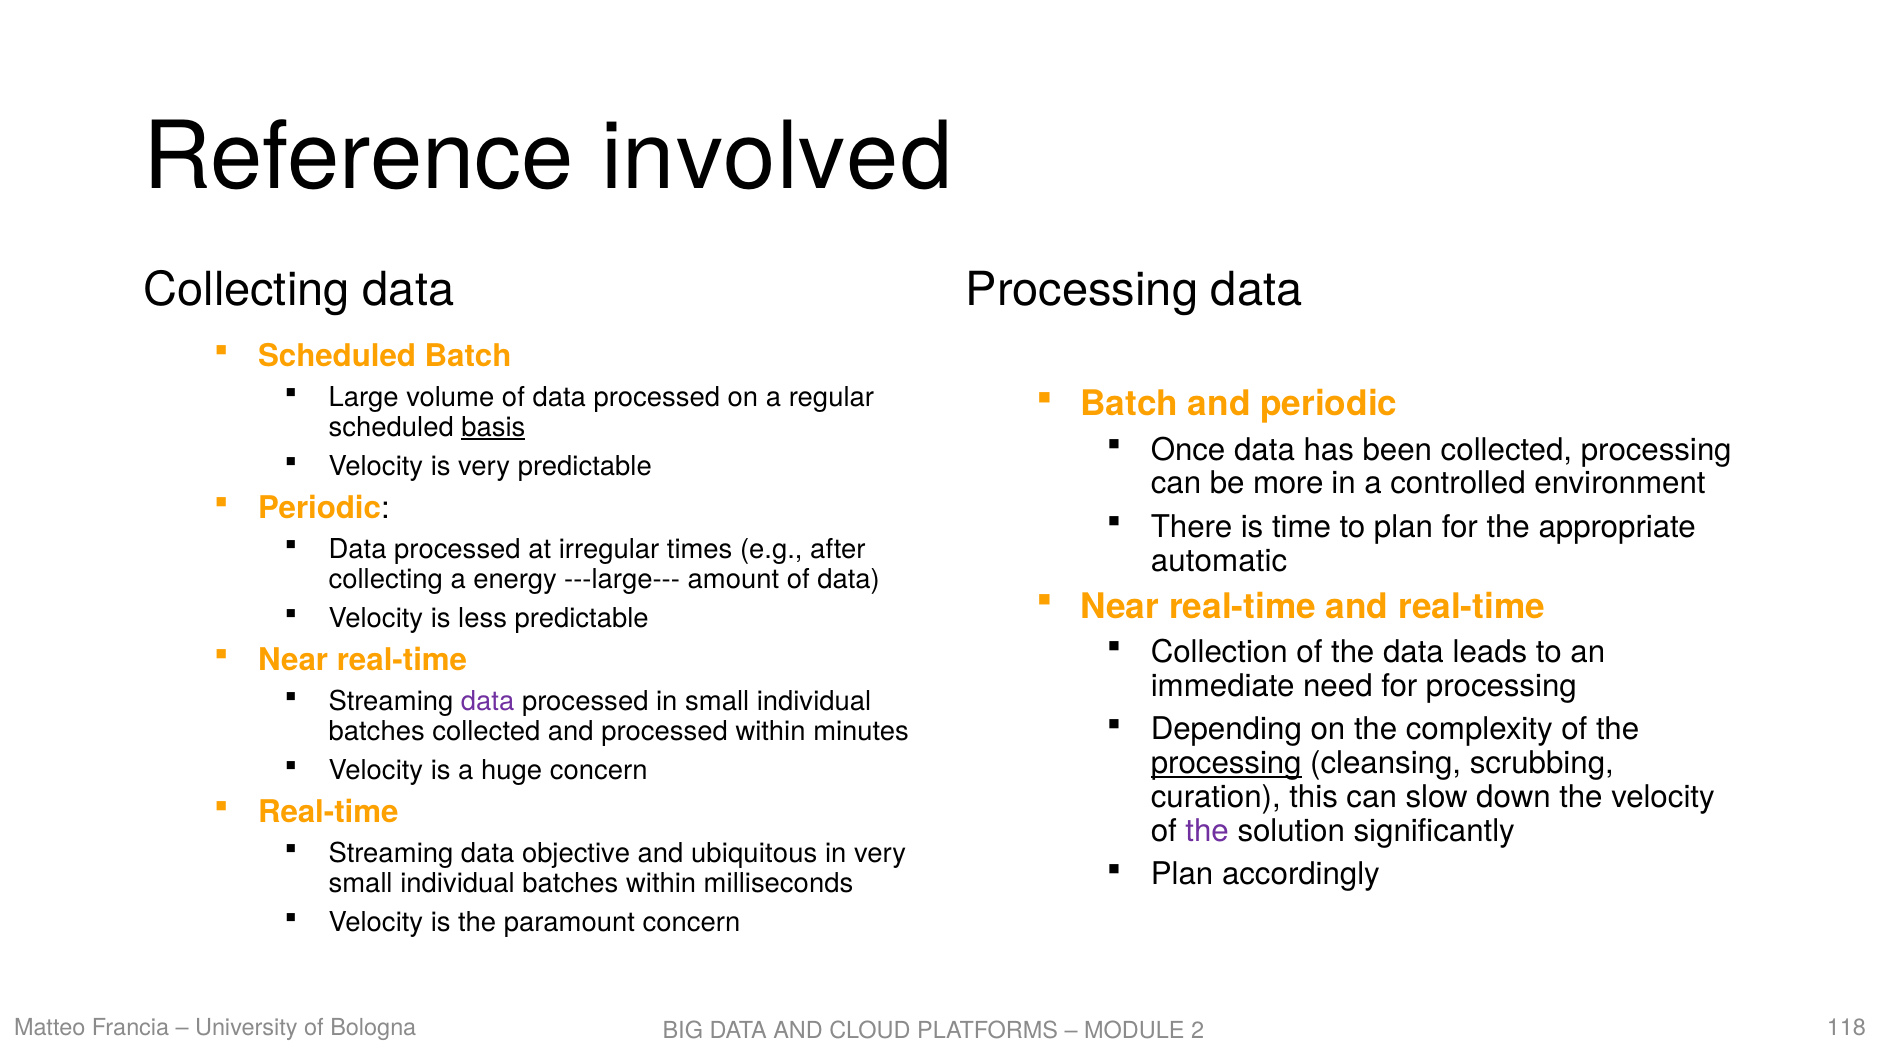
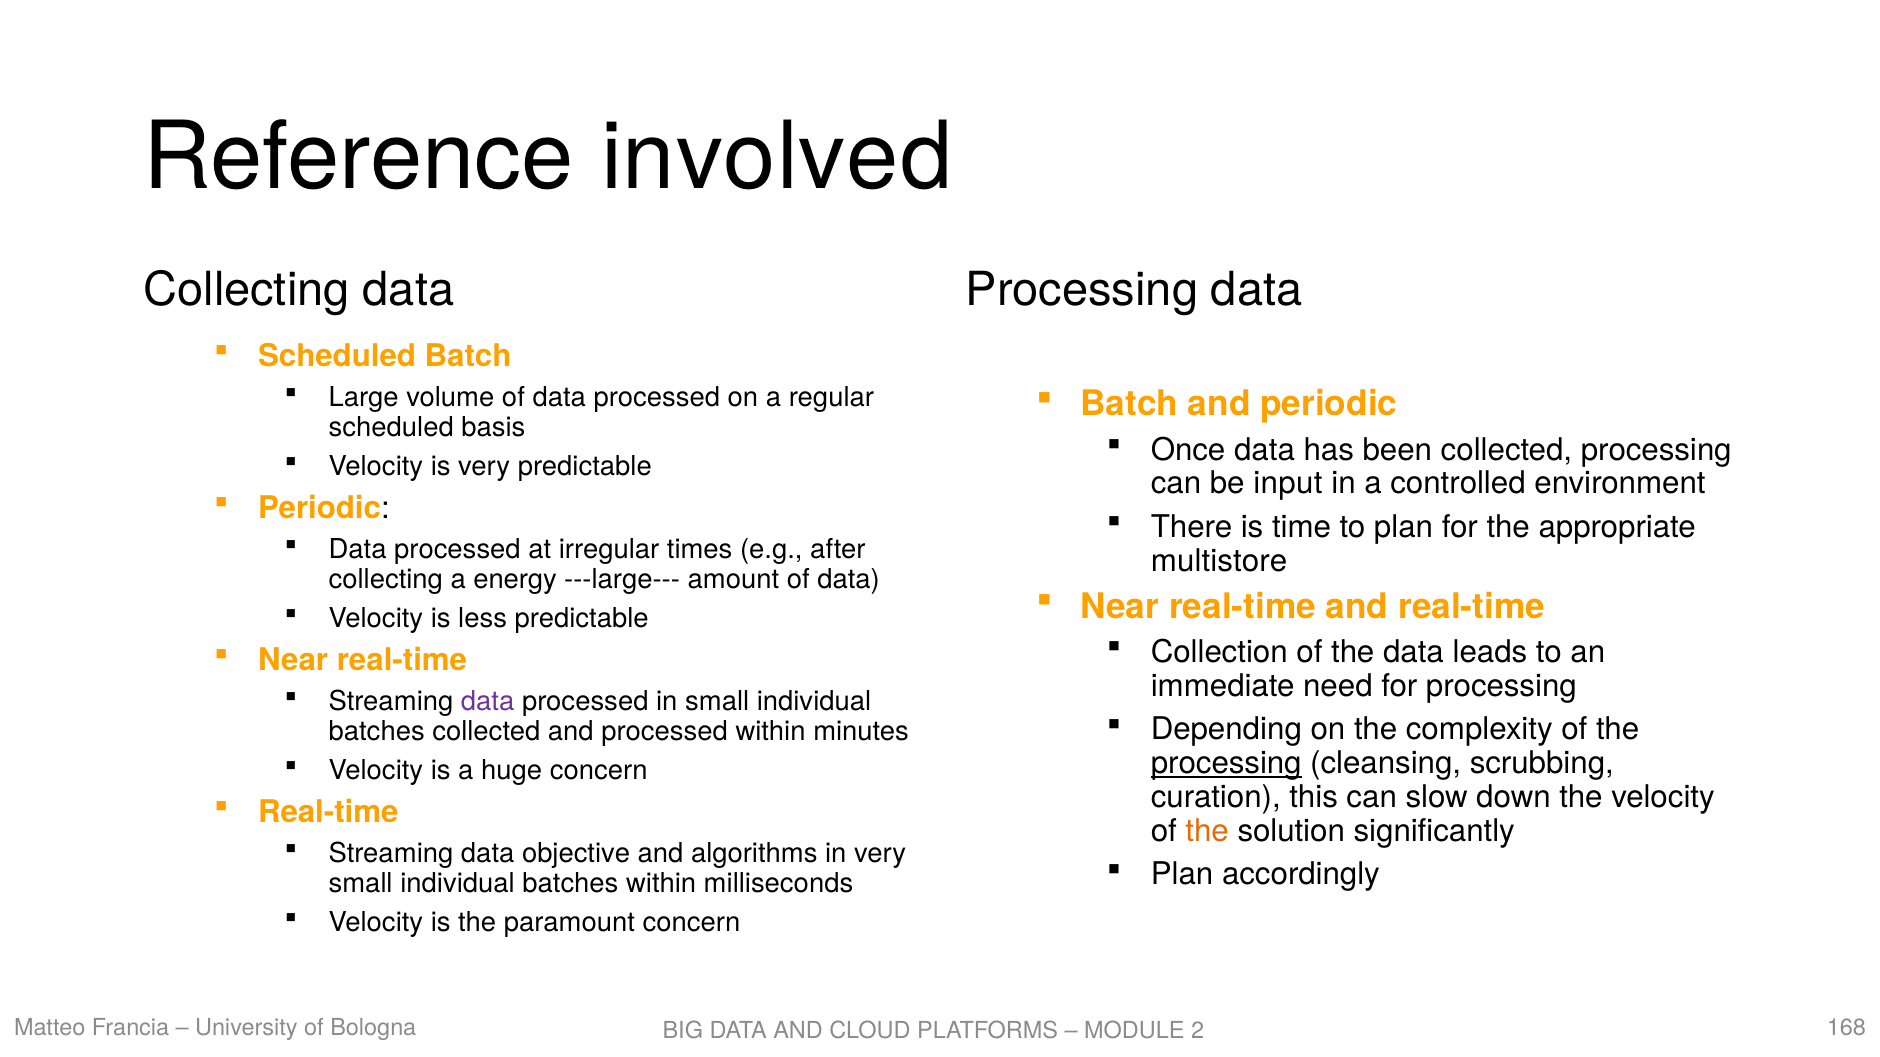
basis underline: present -> none (493, 427)
more: more -> input (1288, 484)
automatic: automatic -> multistore (1219, 561)
the colour: purple -> orange (1207, 831)
ubiquitous: ubiquitous -> algorithms (754, 854)
118: 118 -> 168 (1846, 1028)
